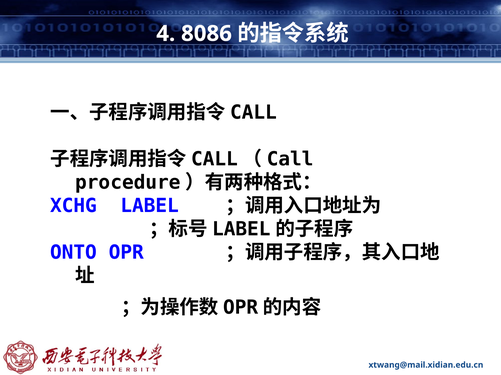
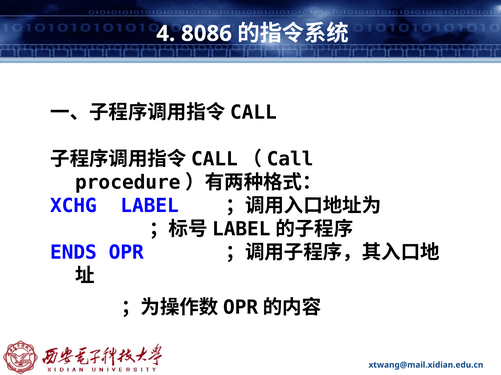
ONTO: ONTO -> ENDS (74, 253)
